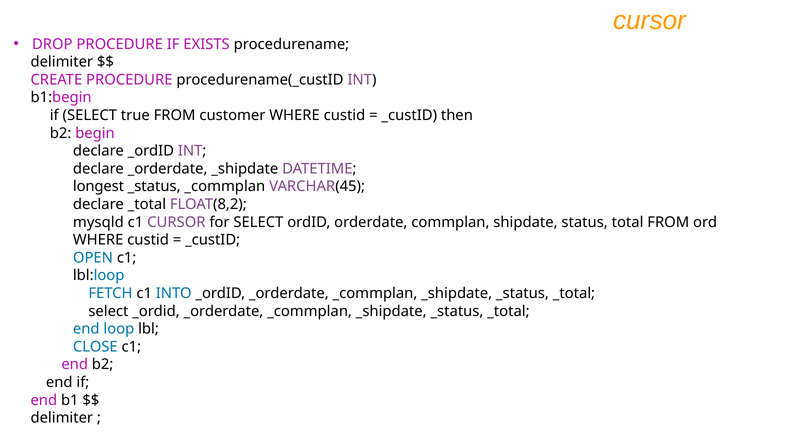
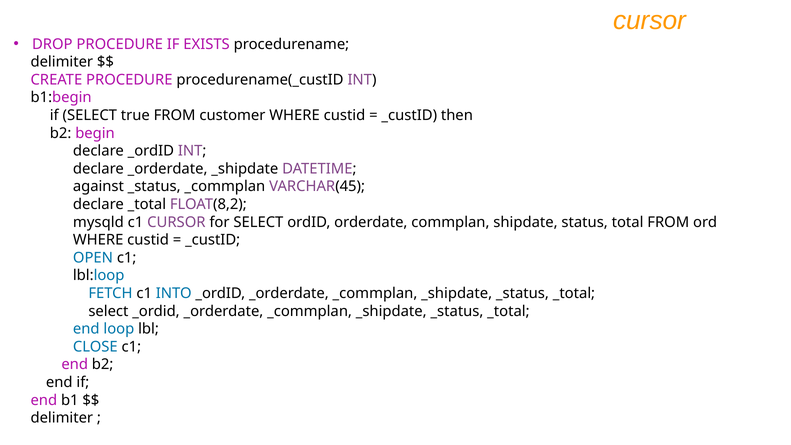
longest: longest -> against (98, 187)
